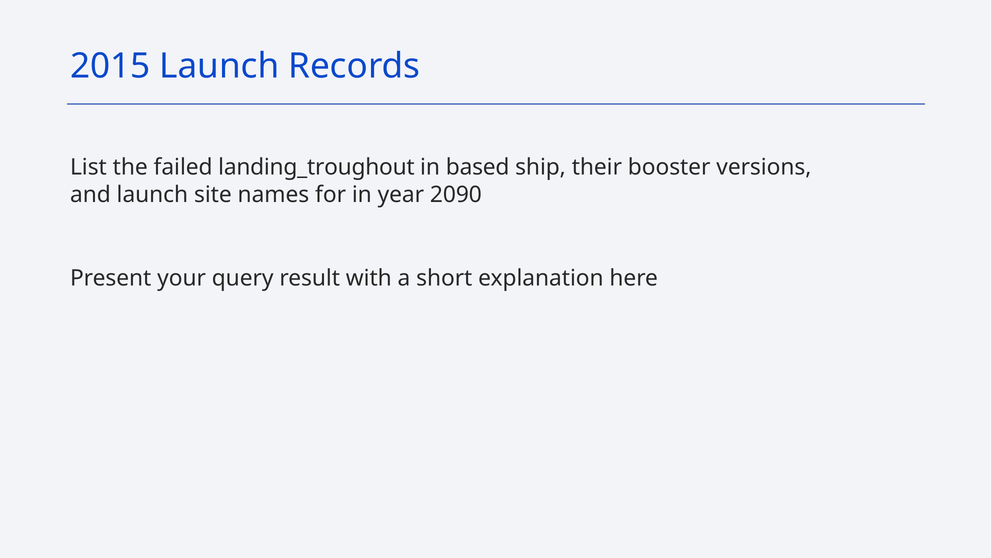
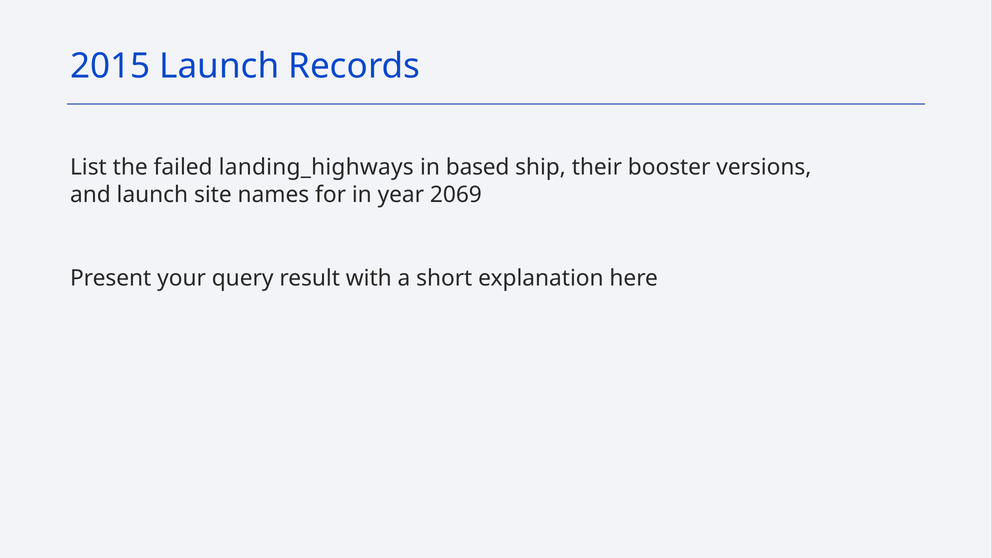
landing_troughout: landing_troughout -> landing_highways (316, 167)
2090: 2090 -> 2069 (456, 195)
